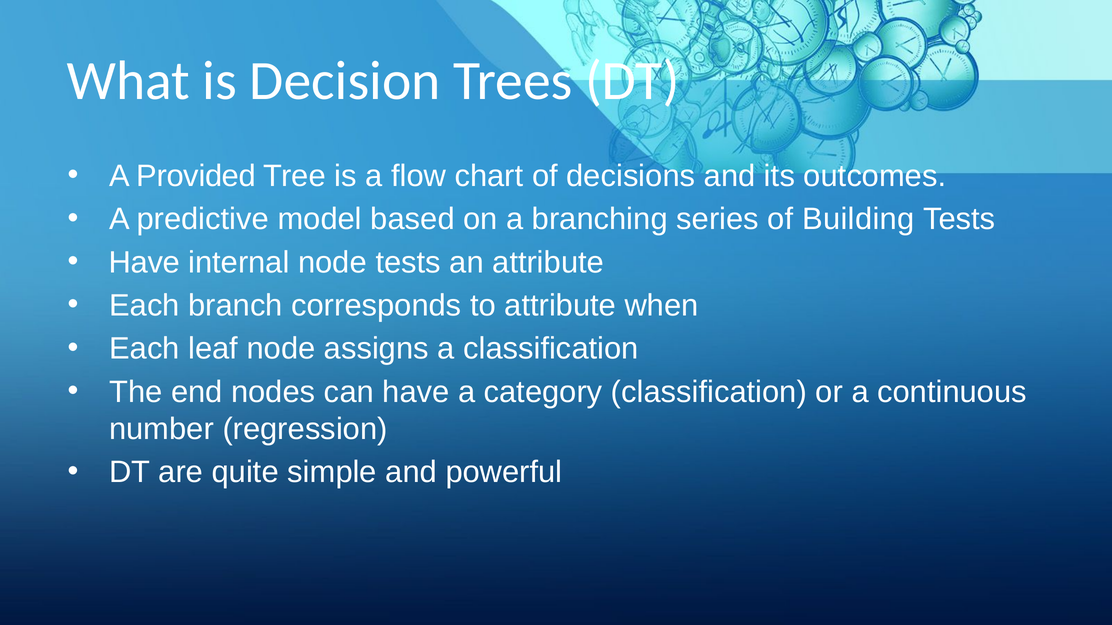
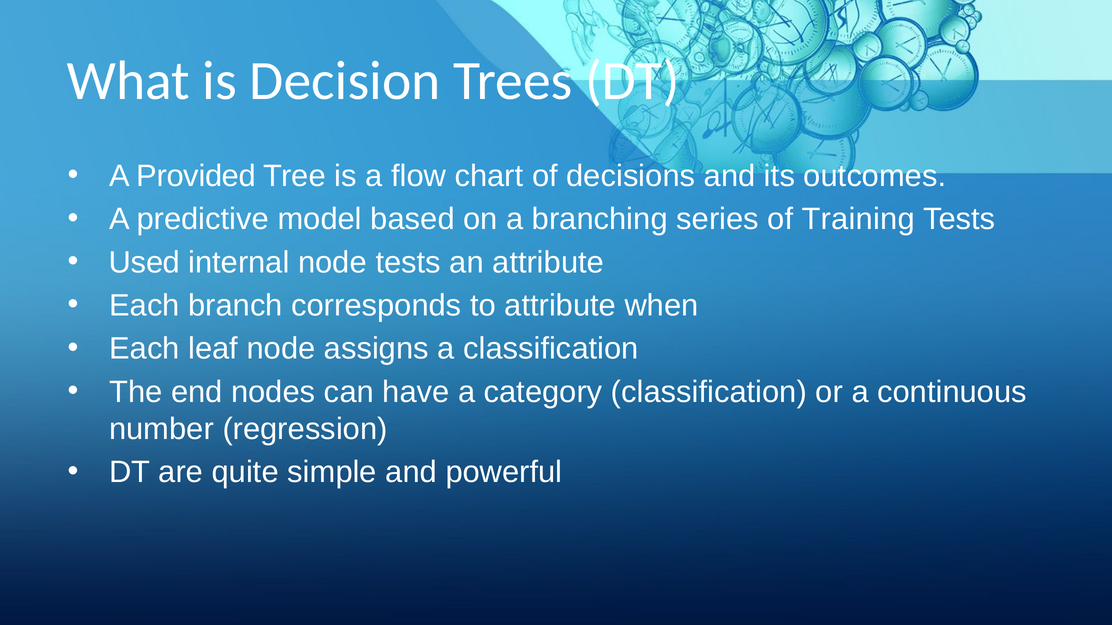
Building: Building -> Training (858, 219)
Have: Have -> Used (145, 263)
